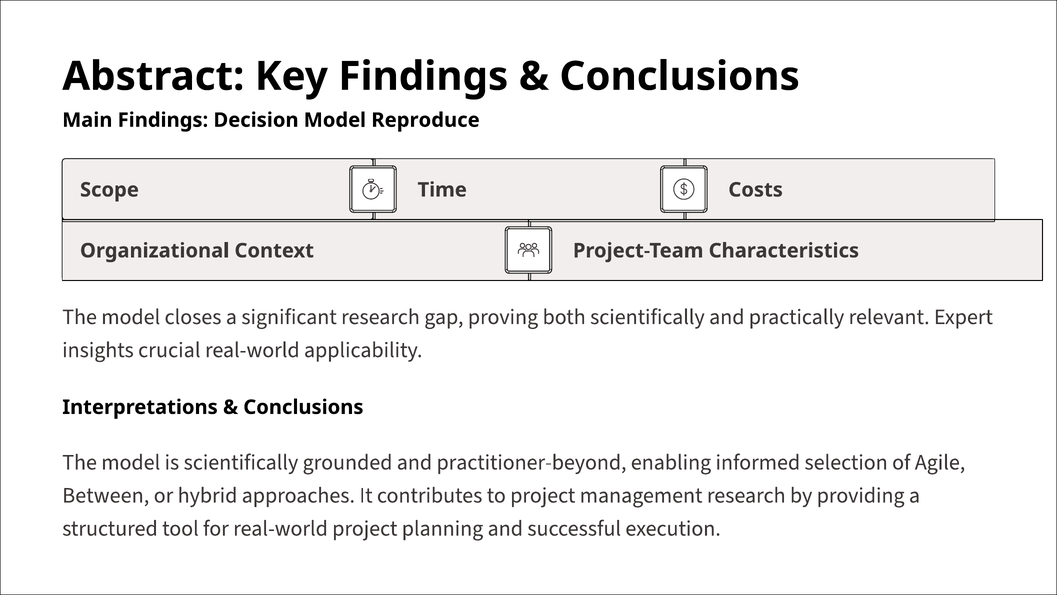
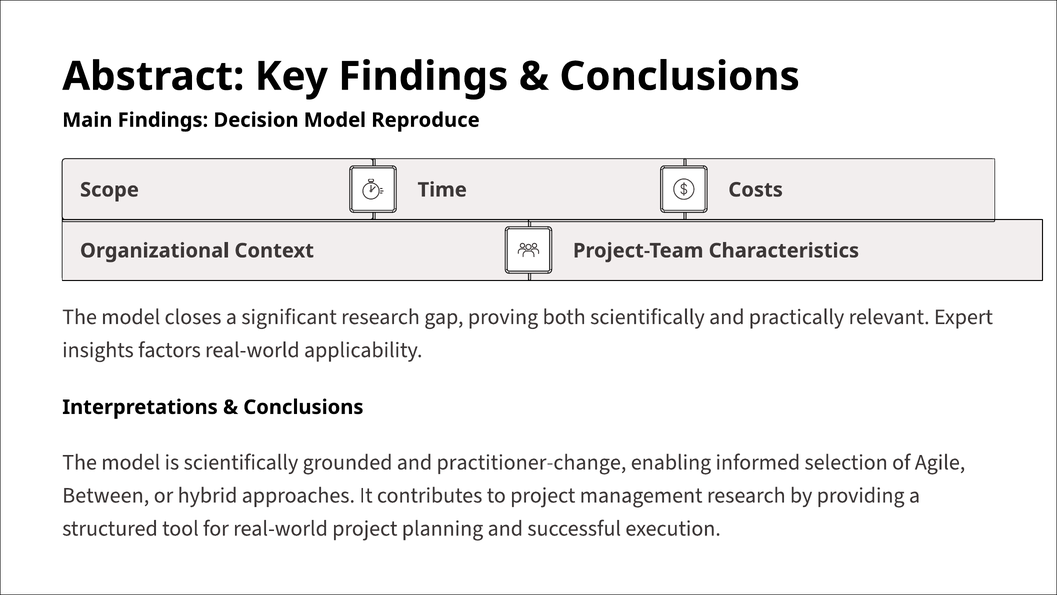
crucial: crucial -> factors (169, 350)
practitioner-beyond: practitioner-beyond -> practitioner-change (531, 462)
